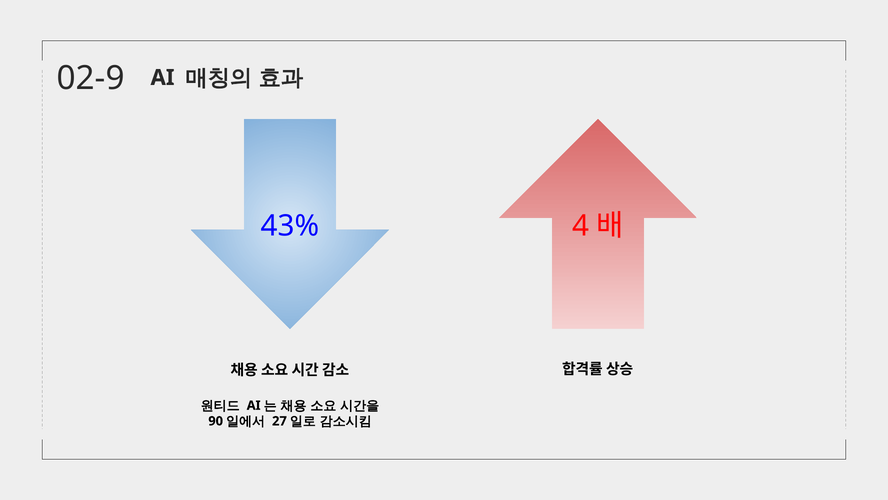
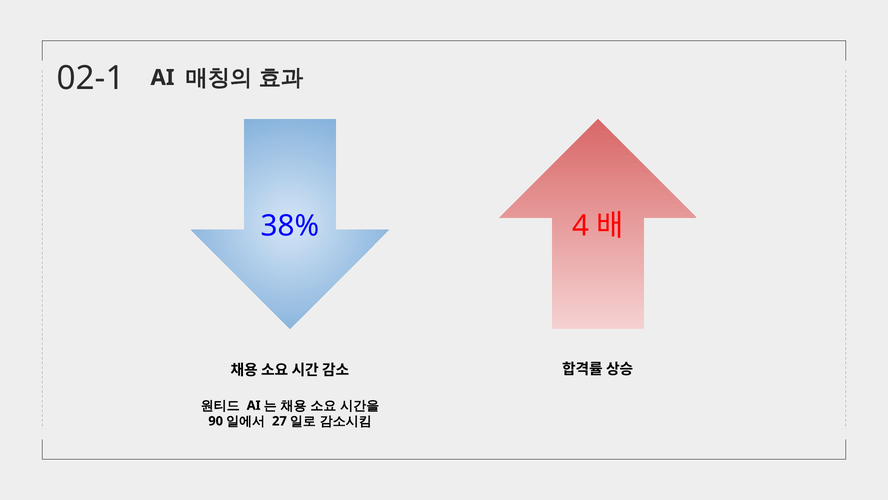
02-9: 02-9 -> 02-1 (91, 78)
43%: 43% -> 38% (290, 226)
